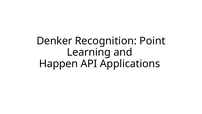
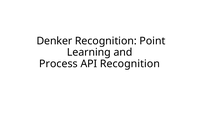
Happen: Happen -> Process (58, 63)
API Applications: Applications -> Recognition (130, 63)
